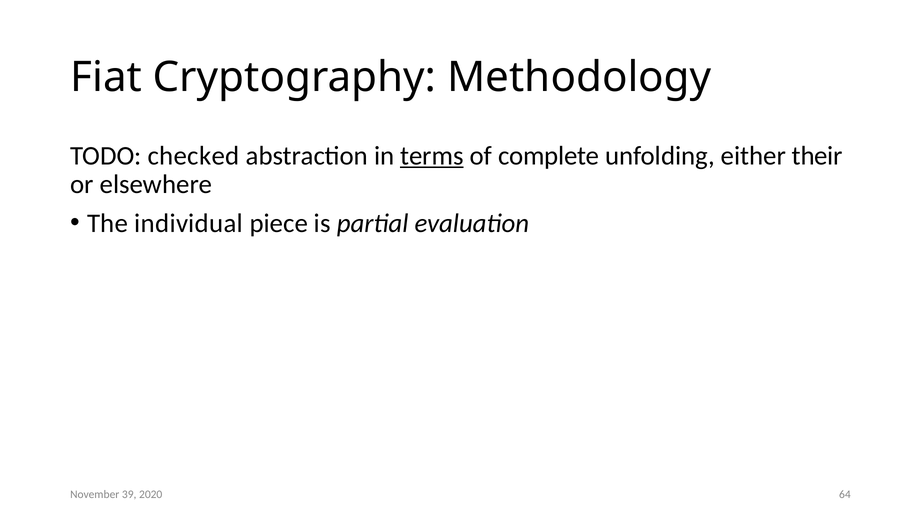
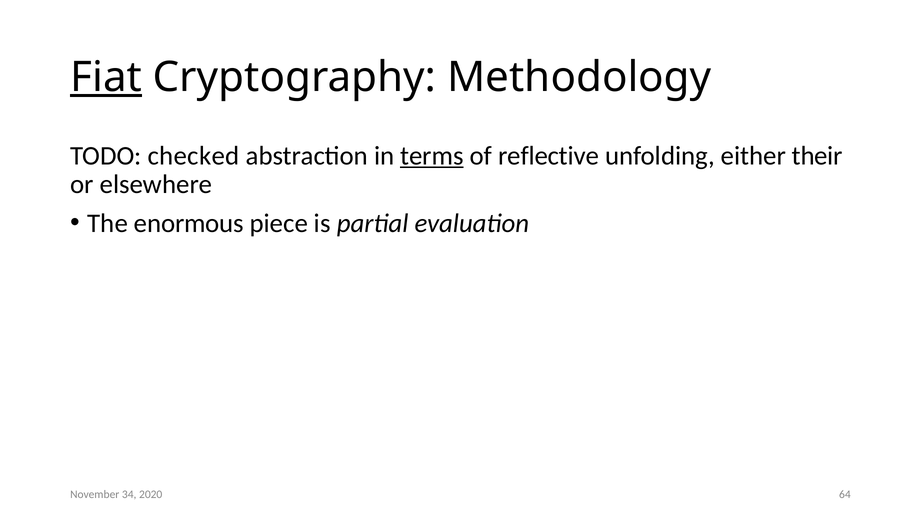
Fiat underline: none -> present (106, 77)
complete: complete -> reflective (549, 156)
individual: individual -> enormous (189, 223)
39: 39 -> 34 (129, 495)
